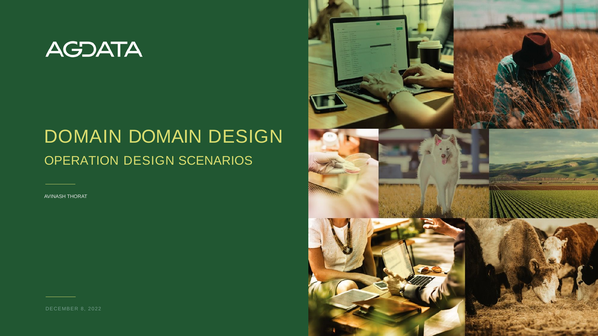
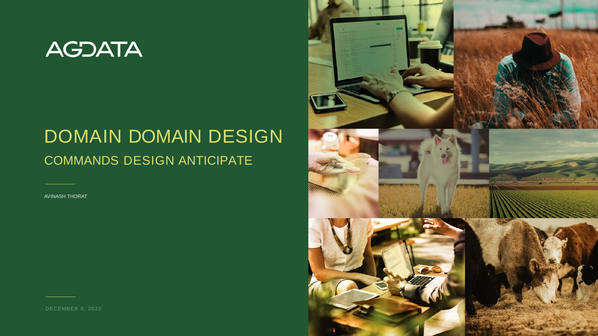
OPERATION: OPERATION -> COMMANDS (81, 161)
SCENARIOS: SCENARIOS -> ANTICIPATE (215, 161)
